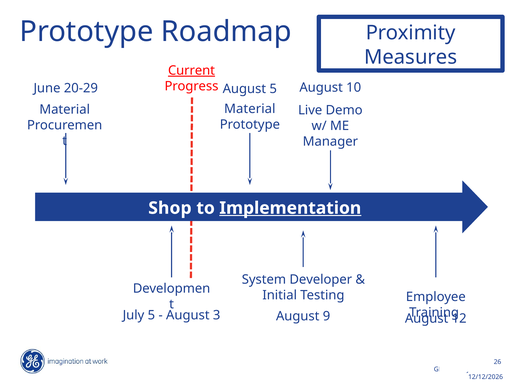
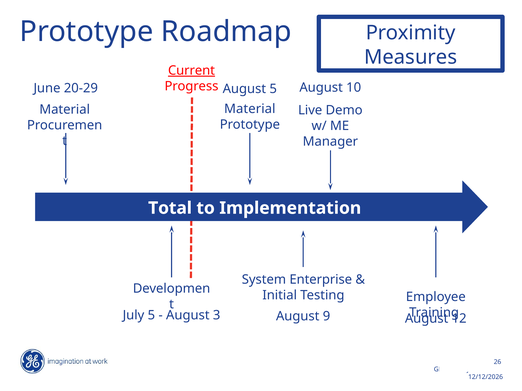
Shop: Shop -> Total (170, 208)
Implementation underline: present -> none (290, 208)
Developer: Developer -> Enterprise (321, 280)
